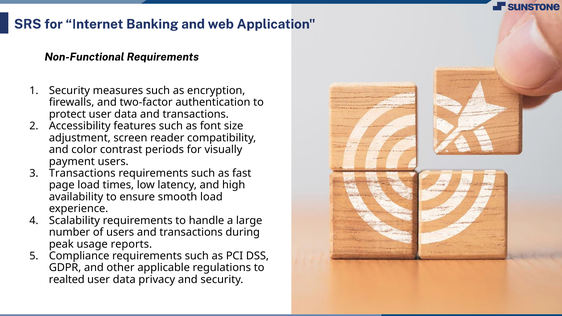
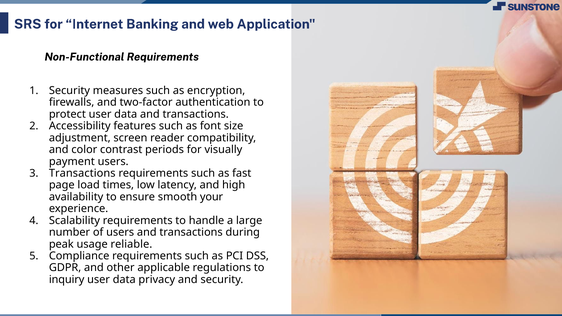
smooth load: load -> your (212, 197)
reports: reports -> reliable (131, 244)
realted: realted -> inquiry (67, 280)
